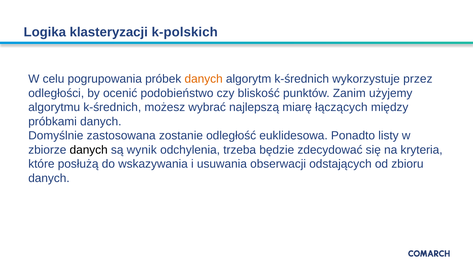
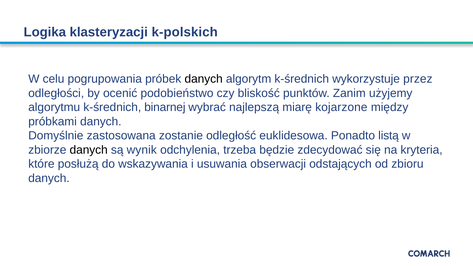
danych colour: orange -> black (204, 79)
możesz: możesz -> binarnej (165, 107)
łączących: łączących -> kojarzone (341, 107)
listy: listy -> listą (389, 136)
